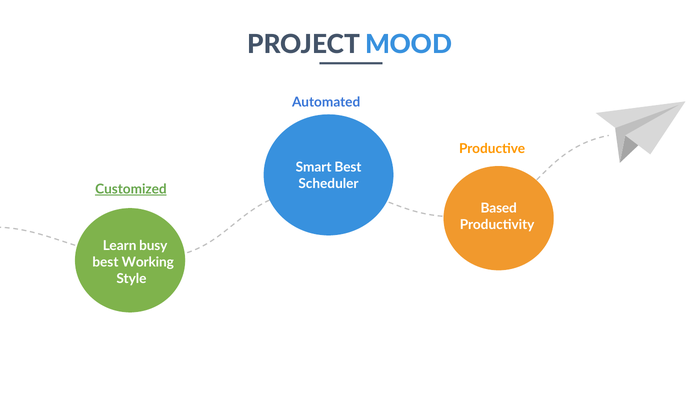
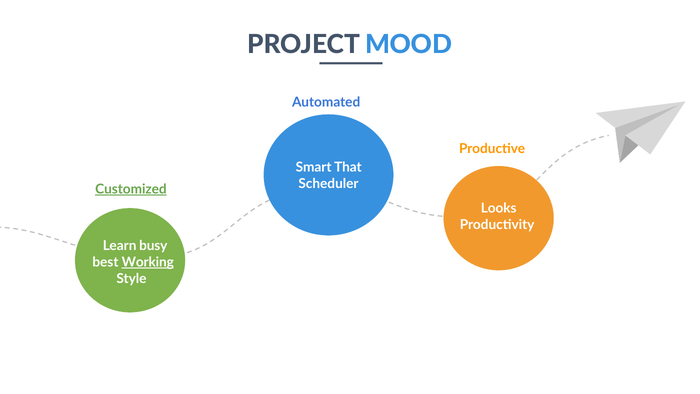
Smart Best: Best -> That (348, 167)
Based: Based -> Looks (499, 208)
Working underline: none -> present (148, 262)
